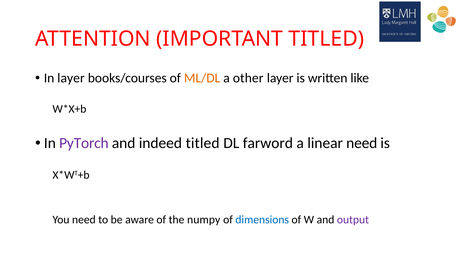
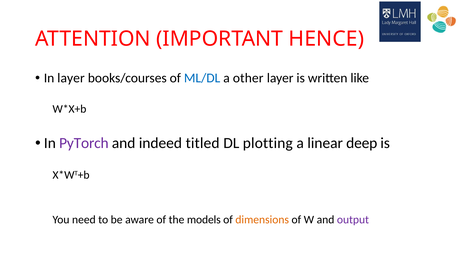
IMPORTANT TITLED: TITLED -> HENCE (326, 39)
ML/DL colour: orange -> blue (202, 78)
farword: farword -> plotting (268, 143)
linear need: need -> deep (362, 143)
numpy: numpy -> models (204, 220)
dimensions colour: blue -> orange (262, 220)
